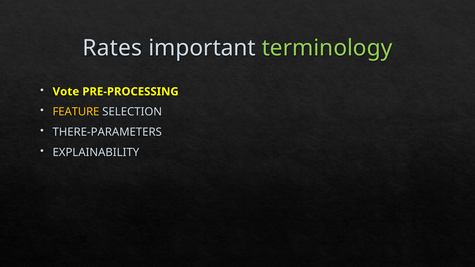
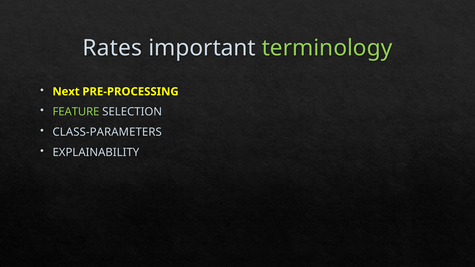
Vote: Vote -> Next (66, 92)
FEATURE colour: yellow -> light green (76, 112)
THERE-PARAMETERS: THERE-PARAMETERS -> CLASS-PARAMETERS (107, 132)
